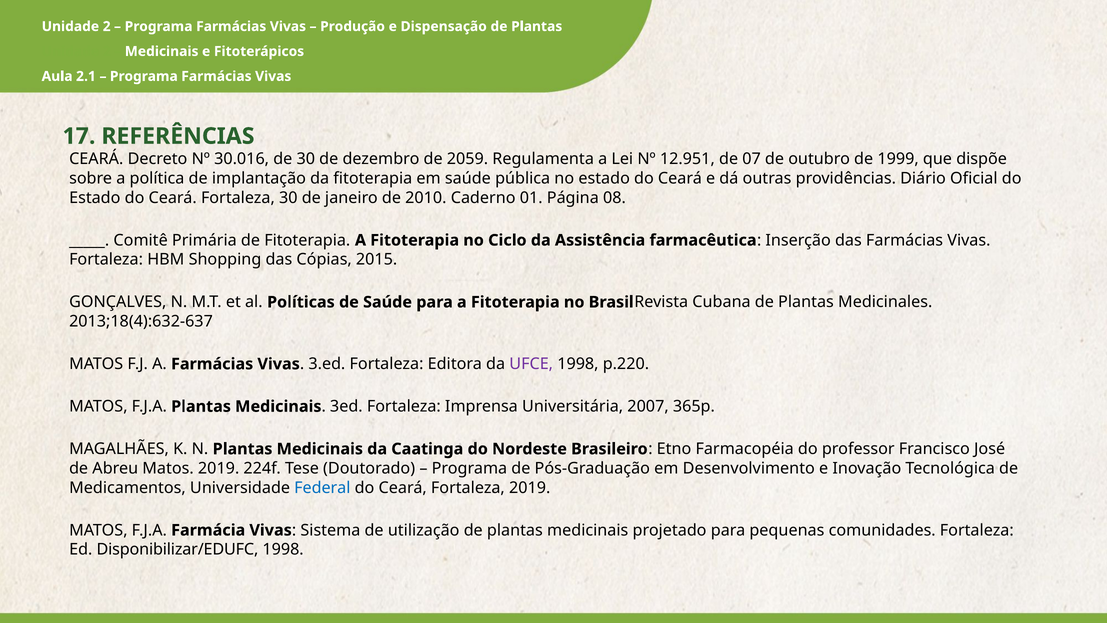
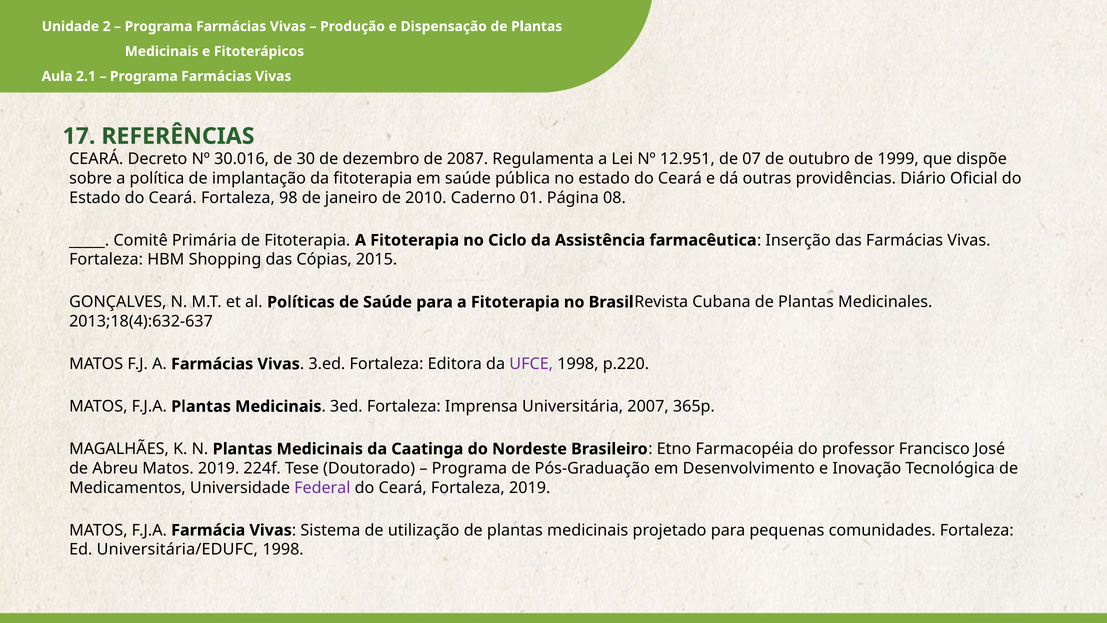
2059: 2059 -> 2087 (467, 159)
Fortaleza 30: 30 -> 98 (288, 198)
Federal colour: blue -> purple (322, 488)
Disponibilizar/EDUFC: Disponibilizar/EDUFC -> Universitária/EDUFC (177, 549)
